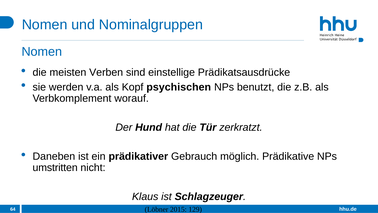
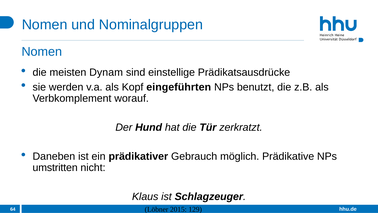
Verben: Verben -> Dynam (106, 72)
psychischen: psychischen -> eingeführten (179, 87)
